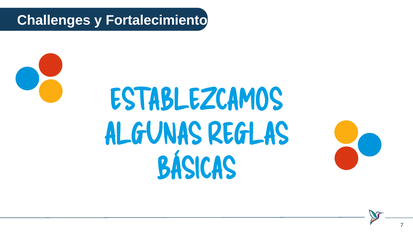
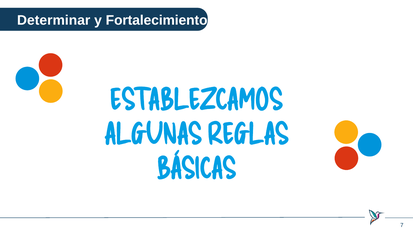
Challenges: Challenges -> Determinar (54, 20)
